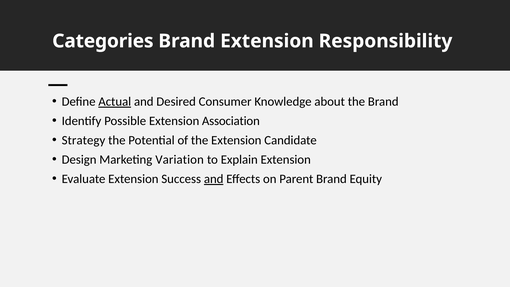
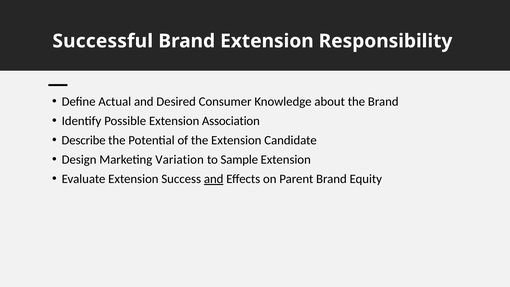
Categories: Categories -> Successful (103, 41)
Actual underline: present -> none (115, 102)
Strategy: Strategy -> Describe (84, 140)
Explain: Explain -> Sample (239, 160)
